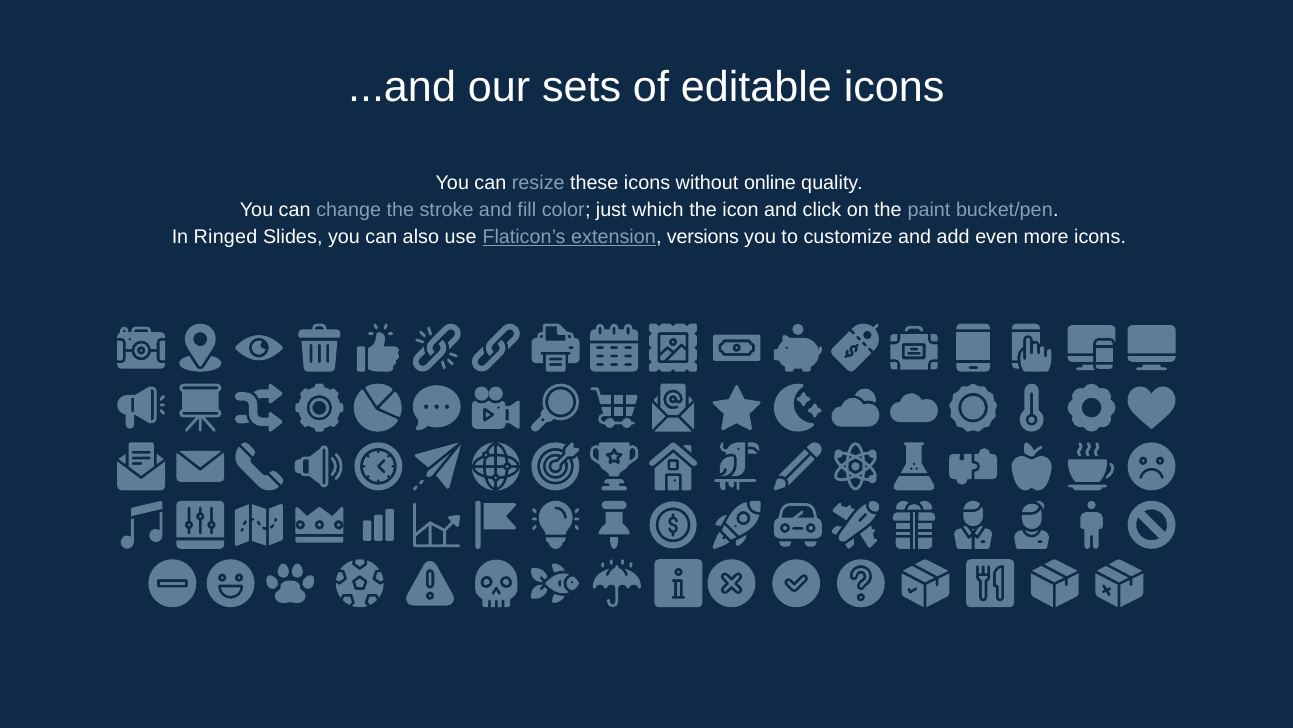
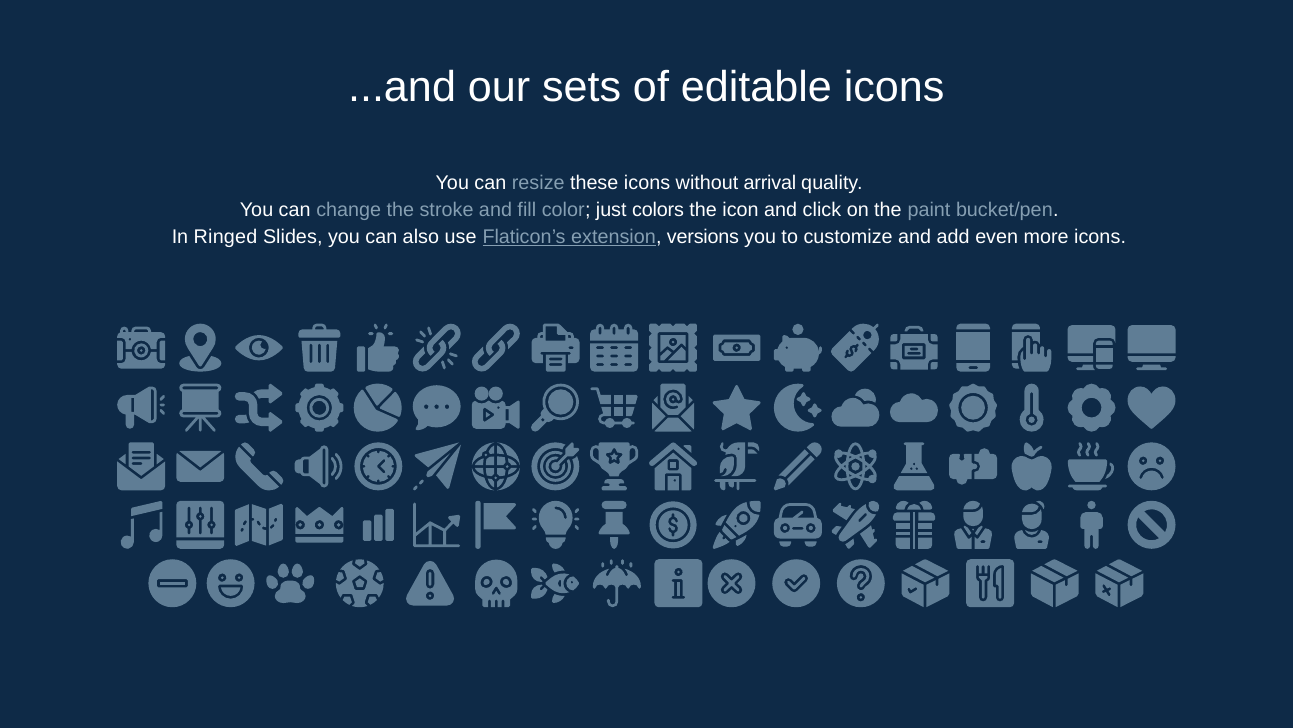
online: online -> arrival (770, 182)
which: which -> colors (658, 210)
